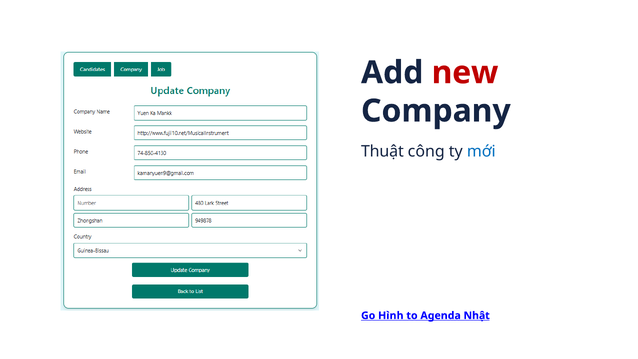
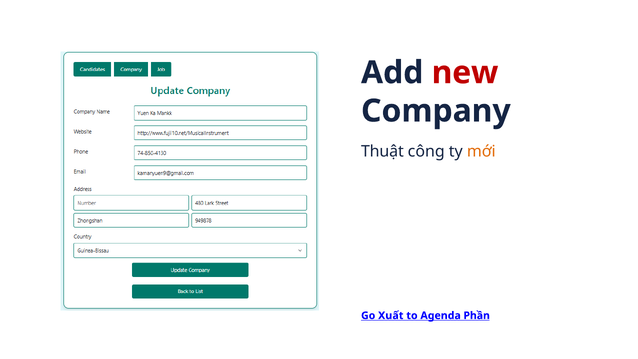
mới colour: blue -> orange (481, 152)
Hình: Hình -> Xuất (391, 315)
Nhật: Nhật -> Phần (477, 315)
